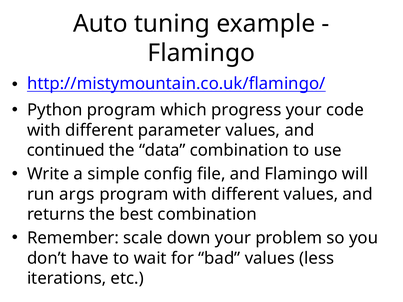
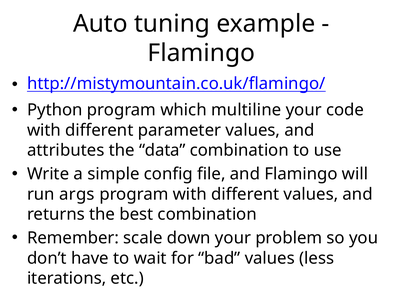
progress: progress -> multiline (246, 110)
continued: continued -> attributes (66, 150)
